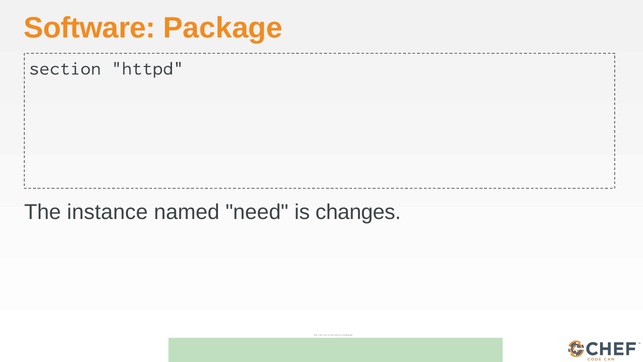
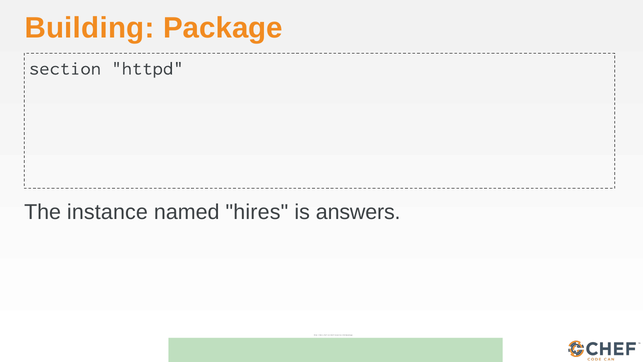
Software: Software -> Building (89, 28)
need: need -> hires (257, 212)
changes: changes -> answers (358, 212)
